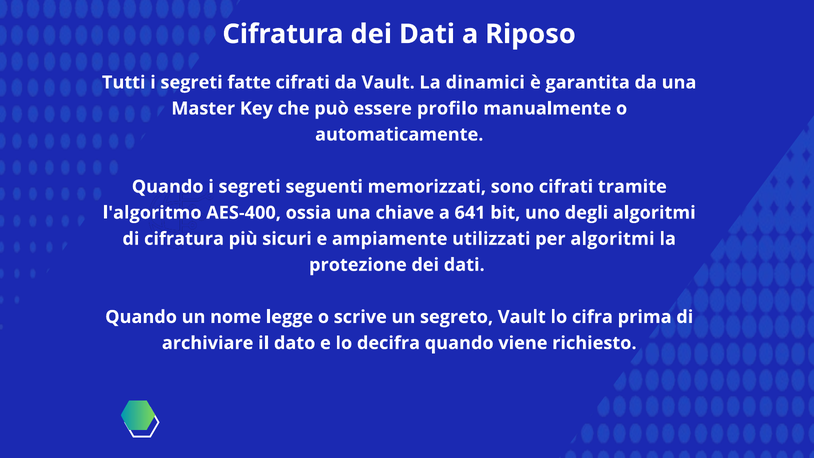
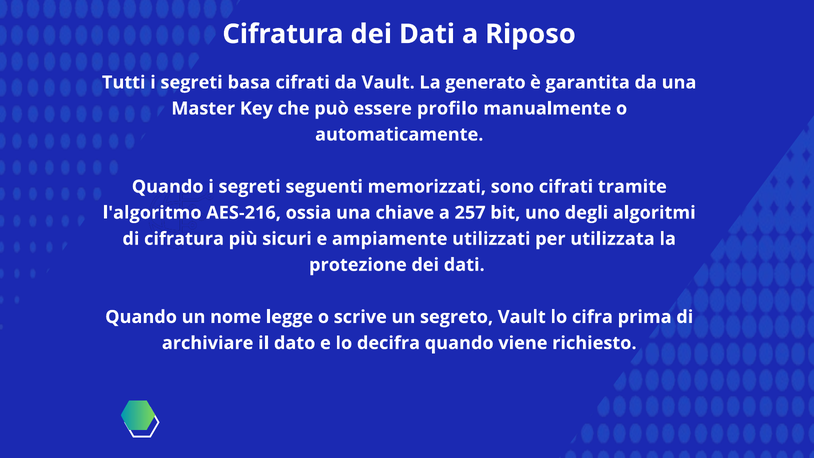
fatte: fatte -> basa (249, 82)
dinamici: dinamici -> generato (485, 82)
AES-400: AES-400 -> AES-216 (244, 213)
641: 641 -> 257 (470, 213)
per algoritmi: algoritmi -> utilizzata (613, 239)
